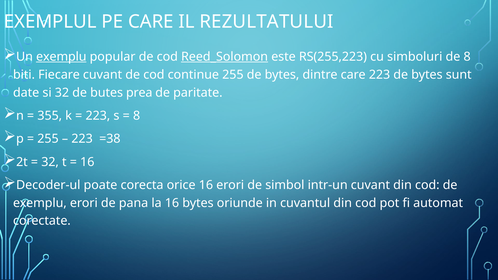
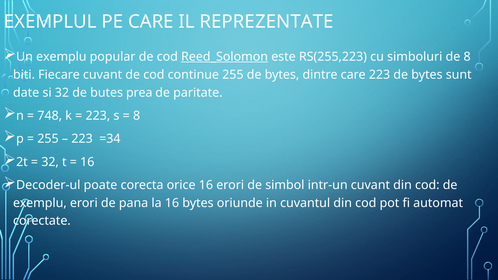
REZULTATULUI: REZULTATULUI -> REPREZENTATE (267, 22)
exemplu underline: present -> none (61, 57)
355: 355 -> 748 (50, 116)
=38: =38 -> =34 (110, 139)
